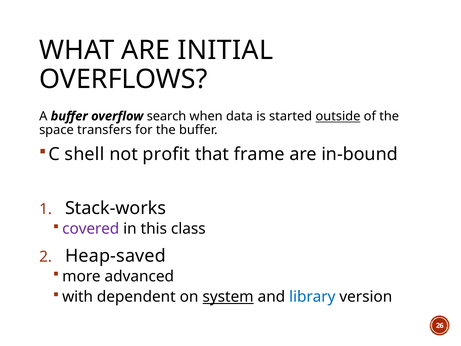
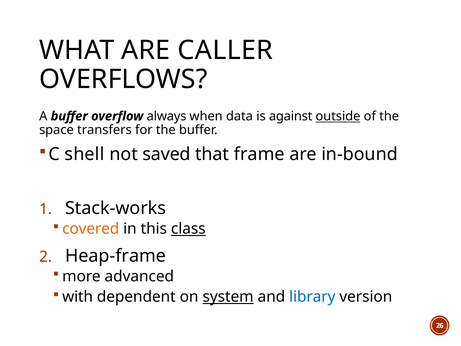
INITIAL: INITIAL -> CALLER (225, 50)
search: search -> always (167, 116)
started: started -> against (291, 116)
profit: profit -> saved (167, 154)
covered colour: purple -> orange (91, 229)
class underline: none -> present (188, 229)
Heap-saved: Heap-saved -> Heap-frame (116, 256)
